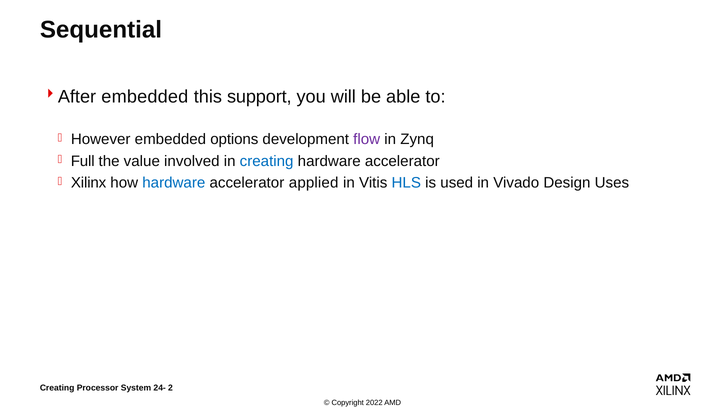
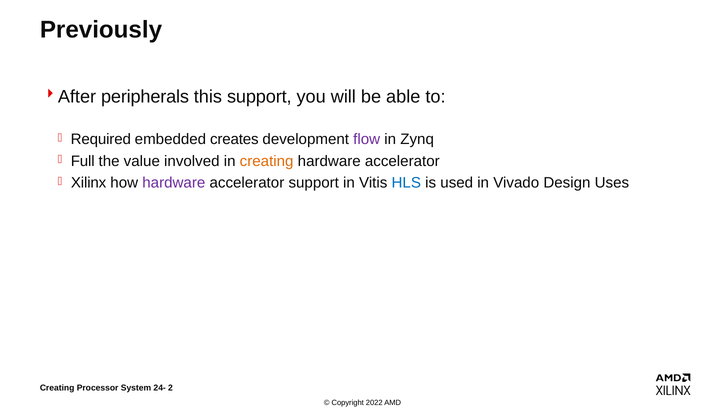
Sequential: Sequential -> Previously (101, 30)
embedded: embedded -> peripherals (145, 97)
However: However -> Required (101, 139)
options: options -> creates (234, 139)
creating colour: blue -> orange (267, 161)
hardware colour: blue -> purple (174, 183)
accelerator applied: applied -> support (314, 183)
